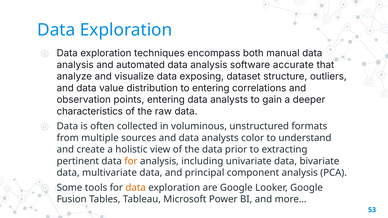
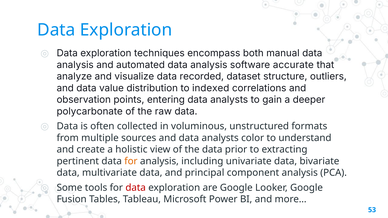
exposing: exposing -> recorded (202, 77)
to entering: entering -> indexed (211, 88)
characteristics: characteristics -> polycarbonate (90, 111)
data colour: orange -> red (136, 188)
